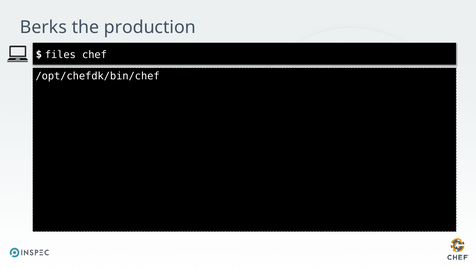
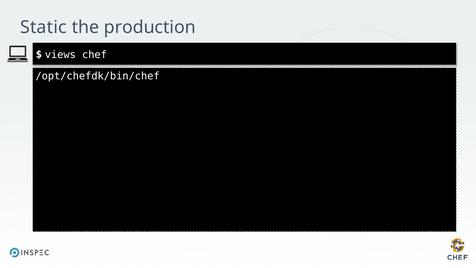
Berks: Berks -> Static (43, 27)
files: files -> views (60, 55)
